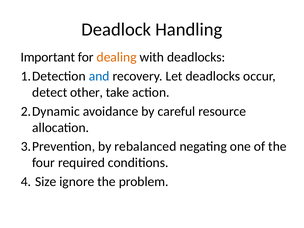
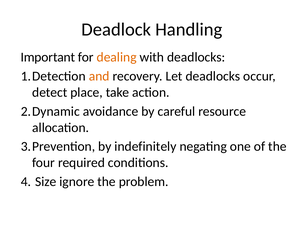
and colour: blue -> orange (99, 76)
other: other -> place (87, 92)
rebalanced: rebalanced -> indefinitely (145, 146)
